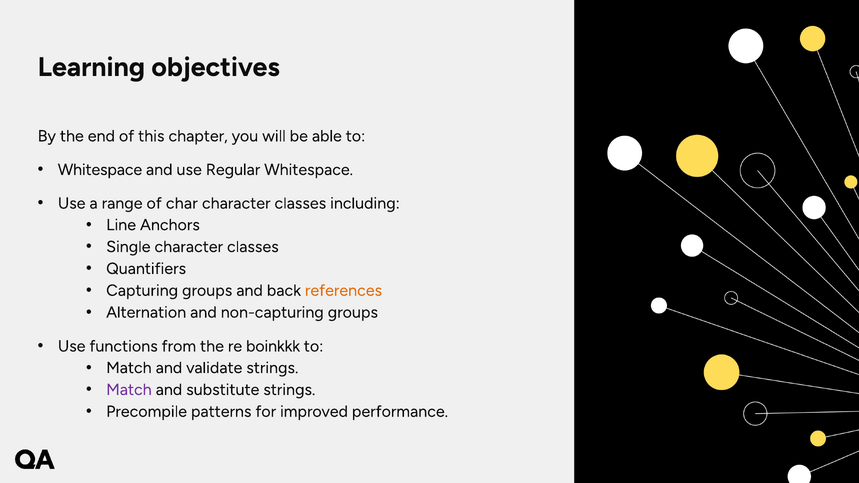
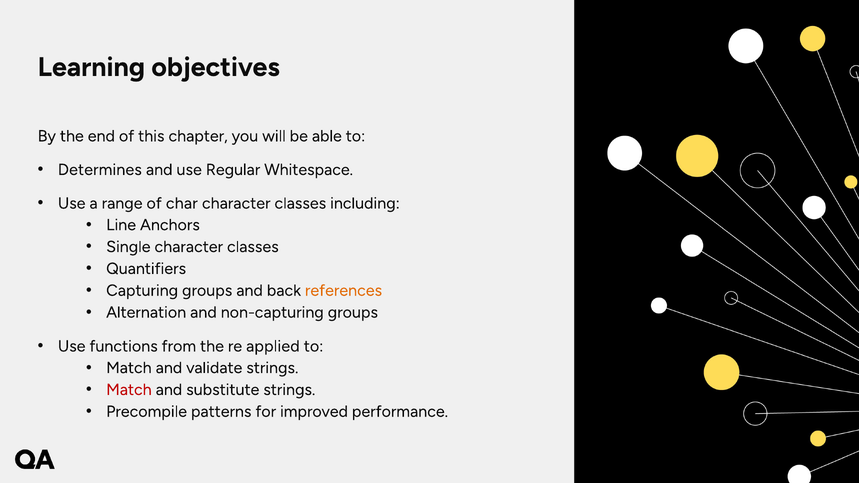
Whitespace: Whitespace -> Determines (100, 170)
boinkkk: boinkkk -> applied (273, 346)
Match colour: purple -> red (129, 390)
